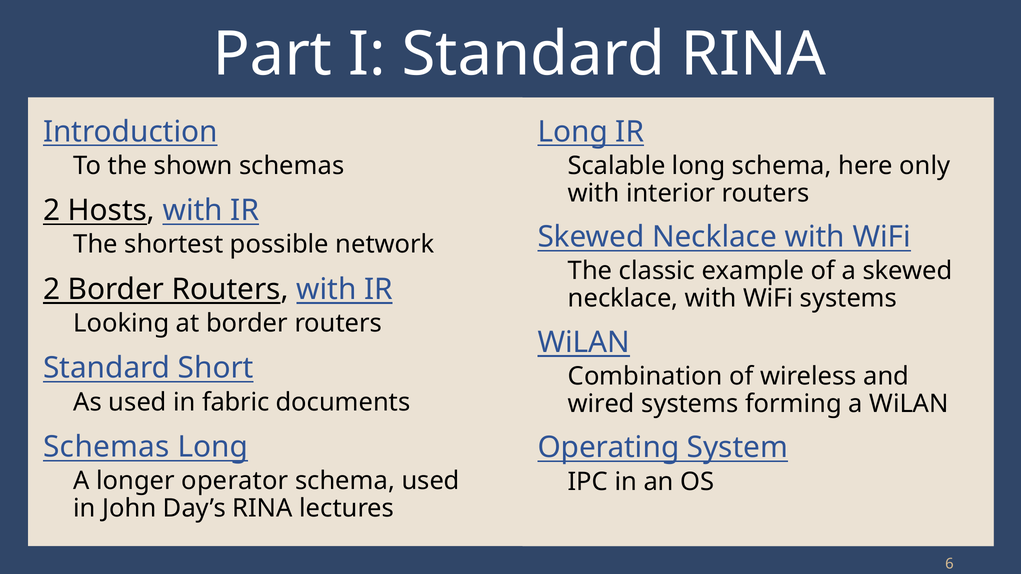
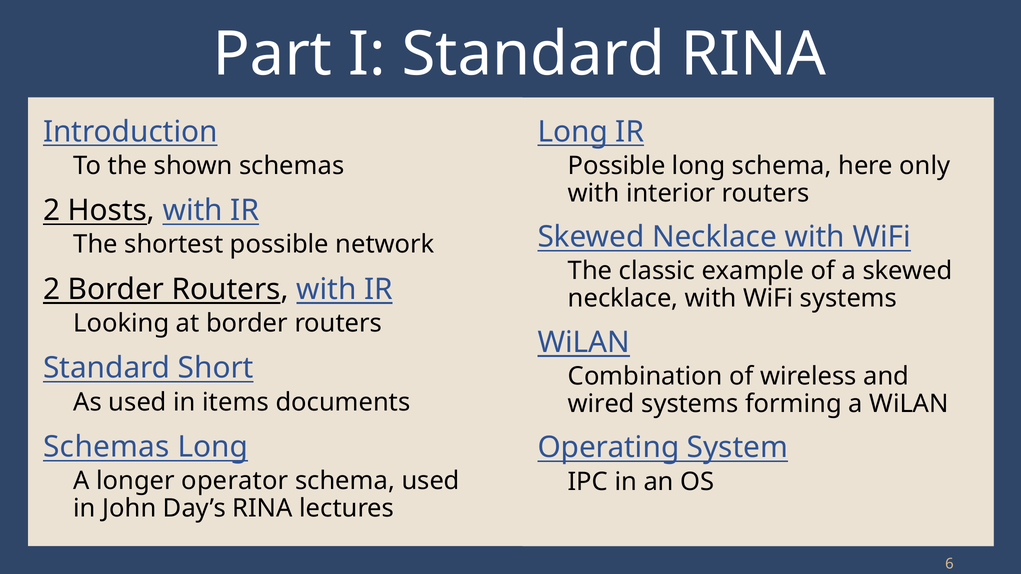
Scalable: Scalable -> Possible (617, 166)
fabric: fabric -> items (236, 402)
